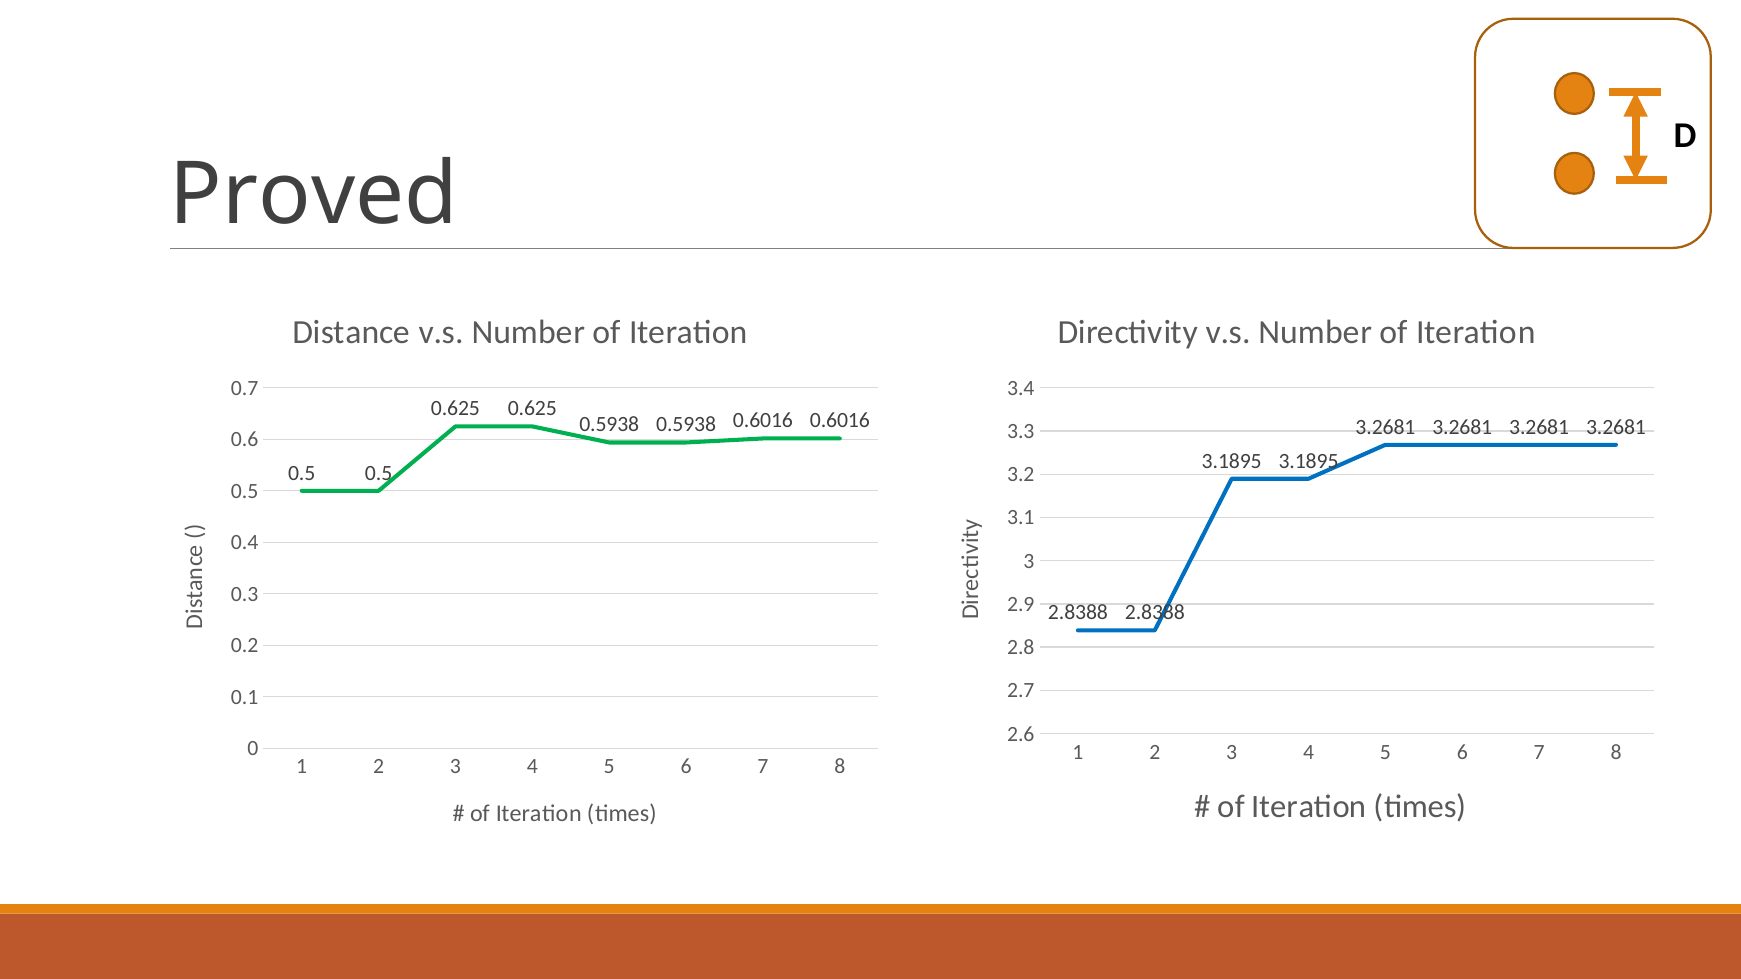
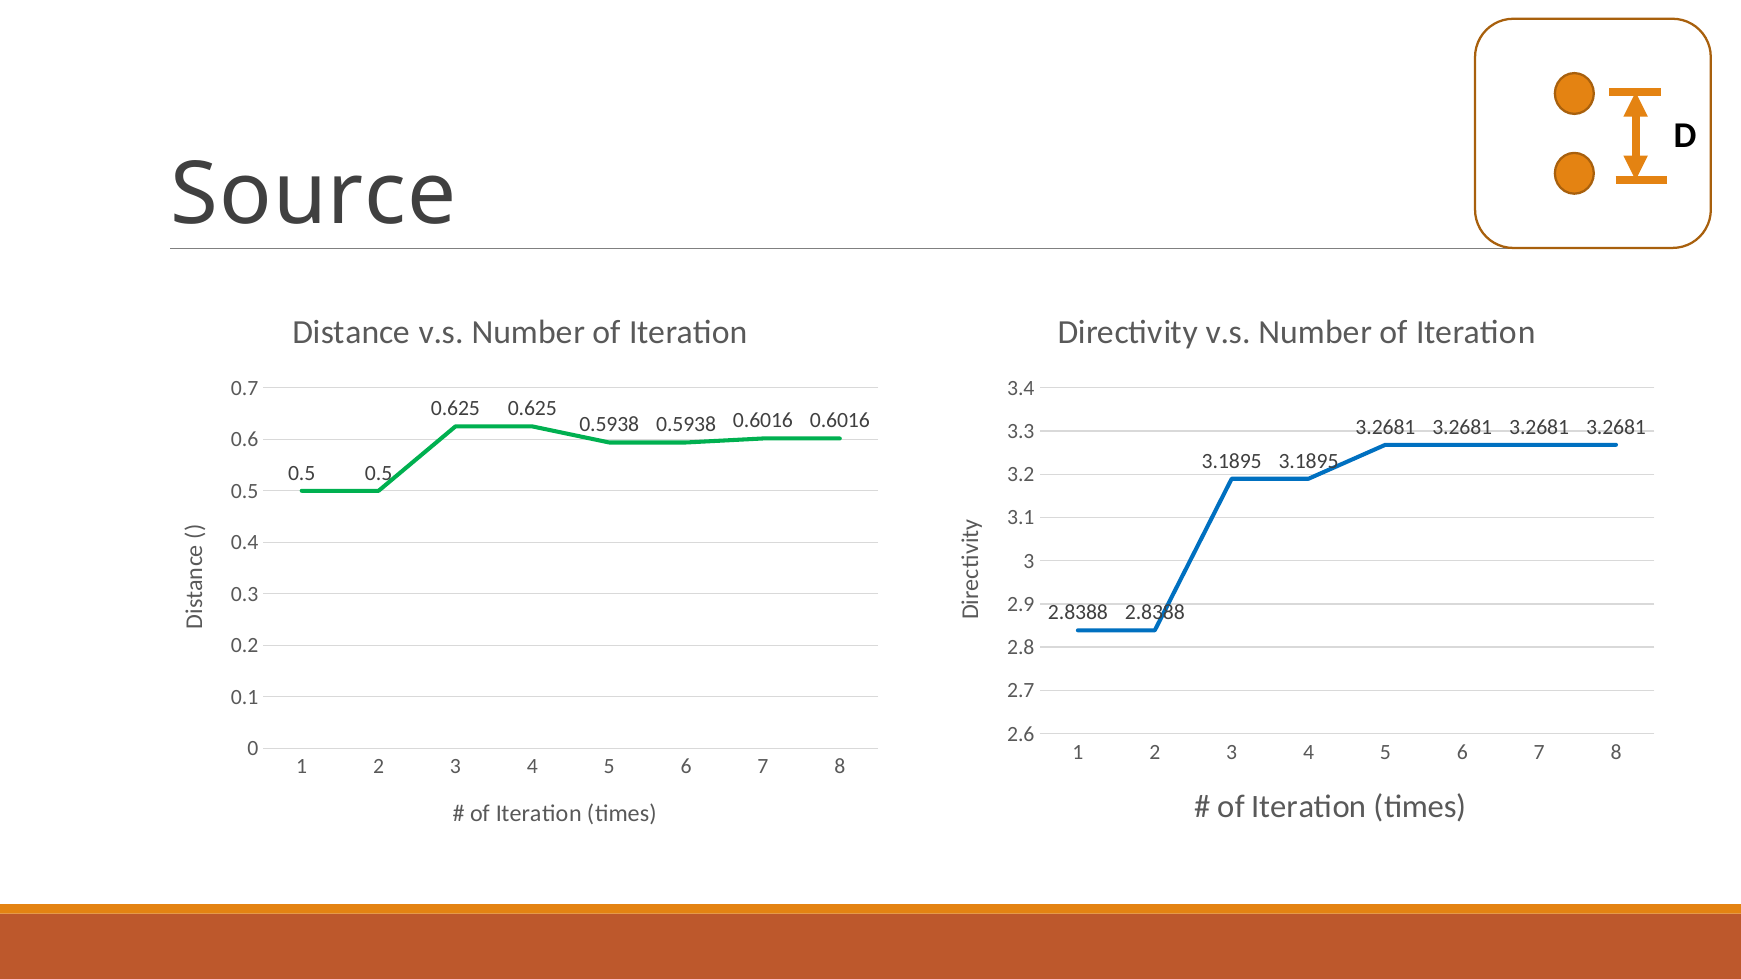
Proved: Proved -> Source (314, 195)
